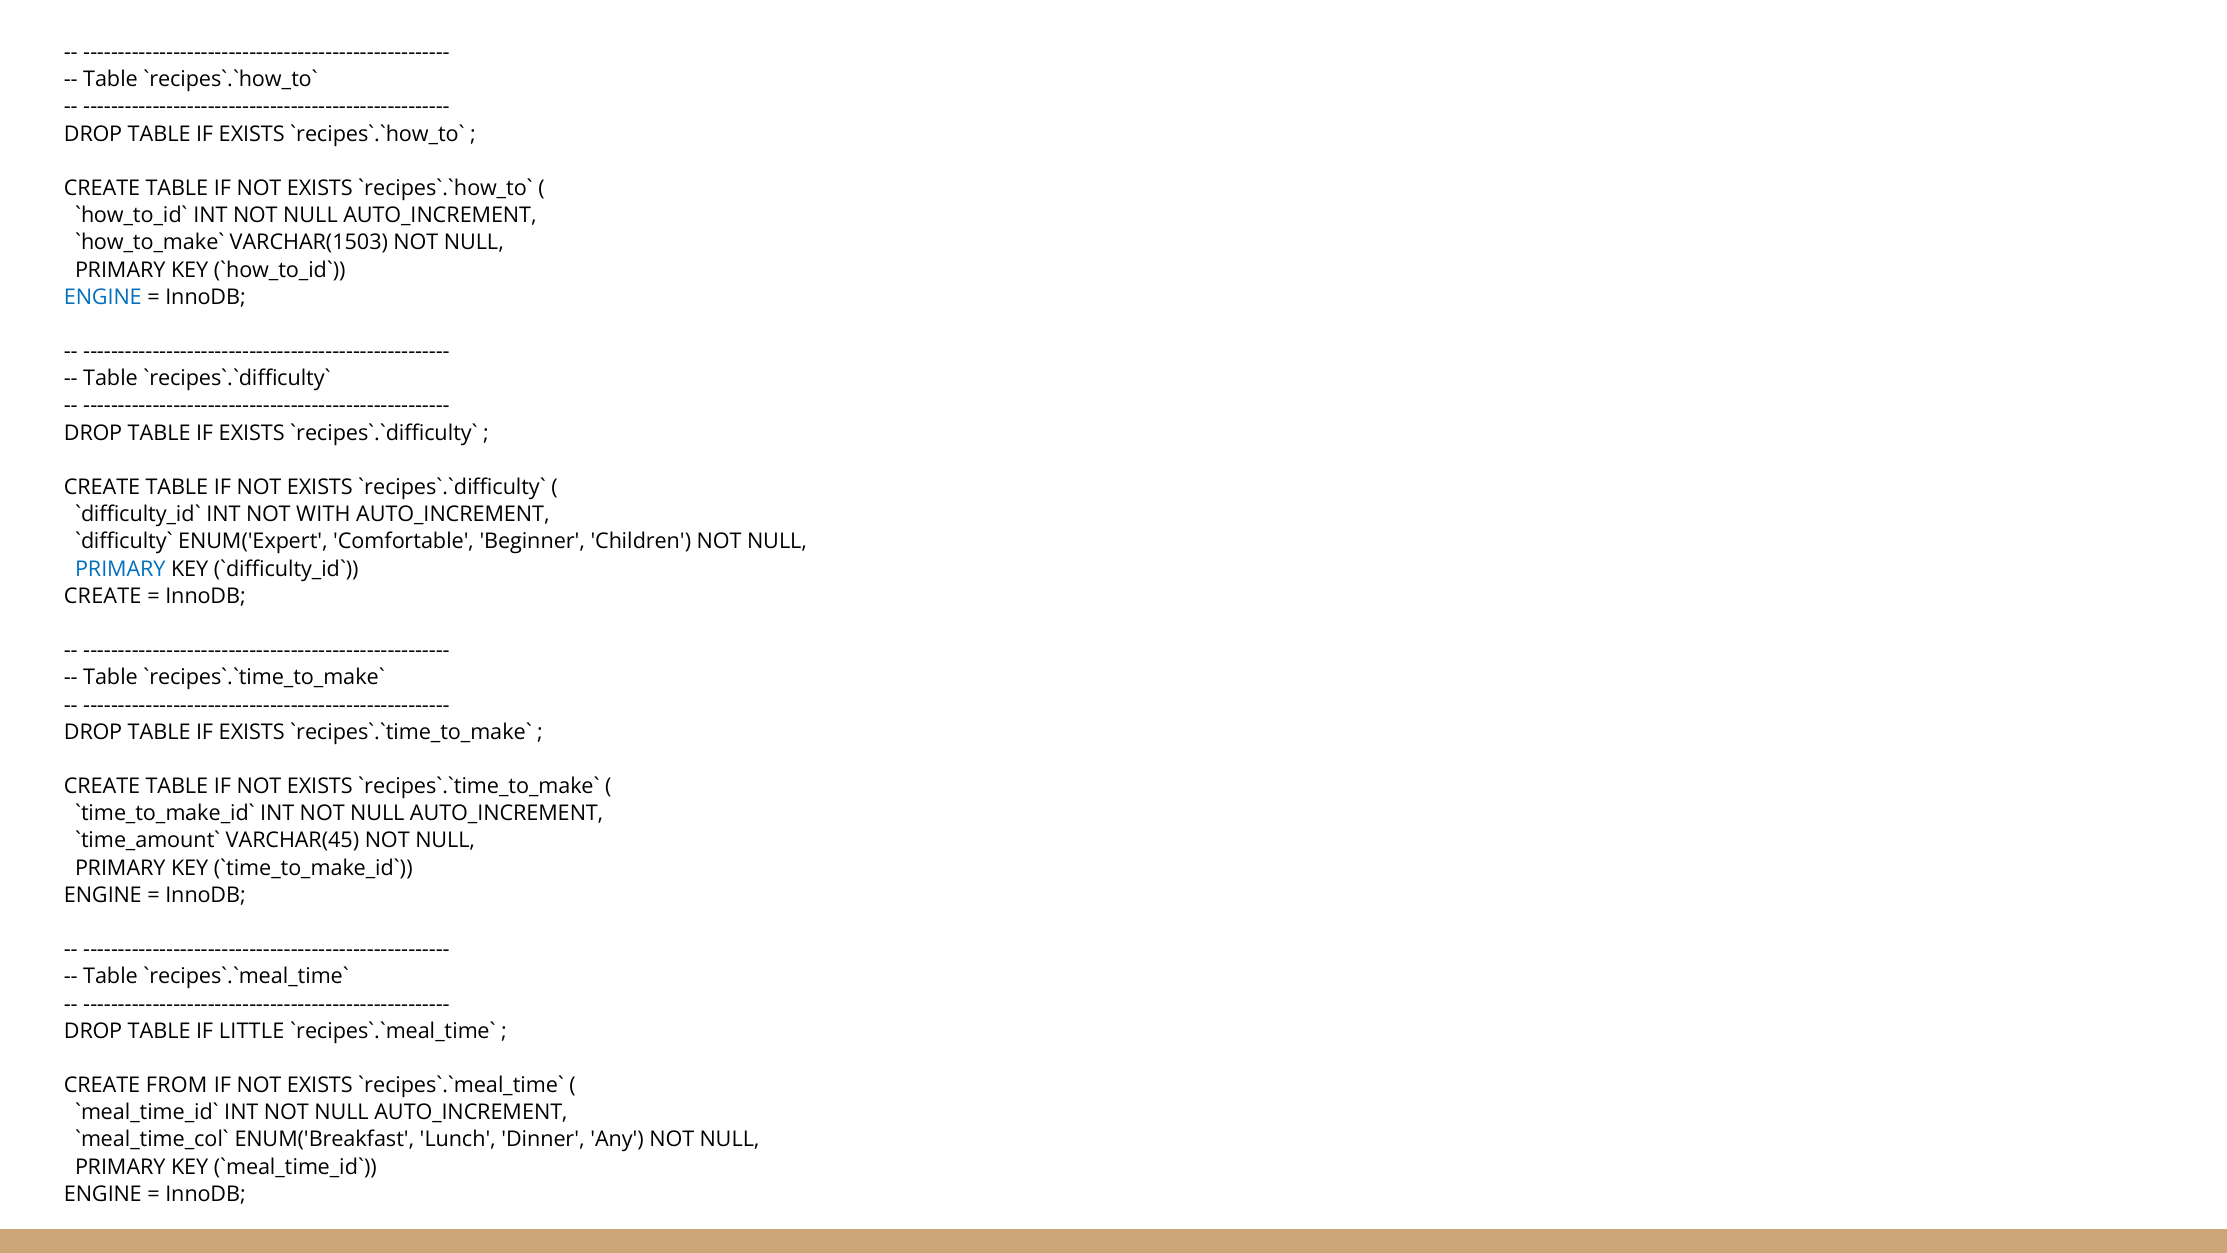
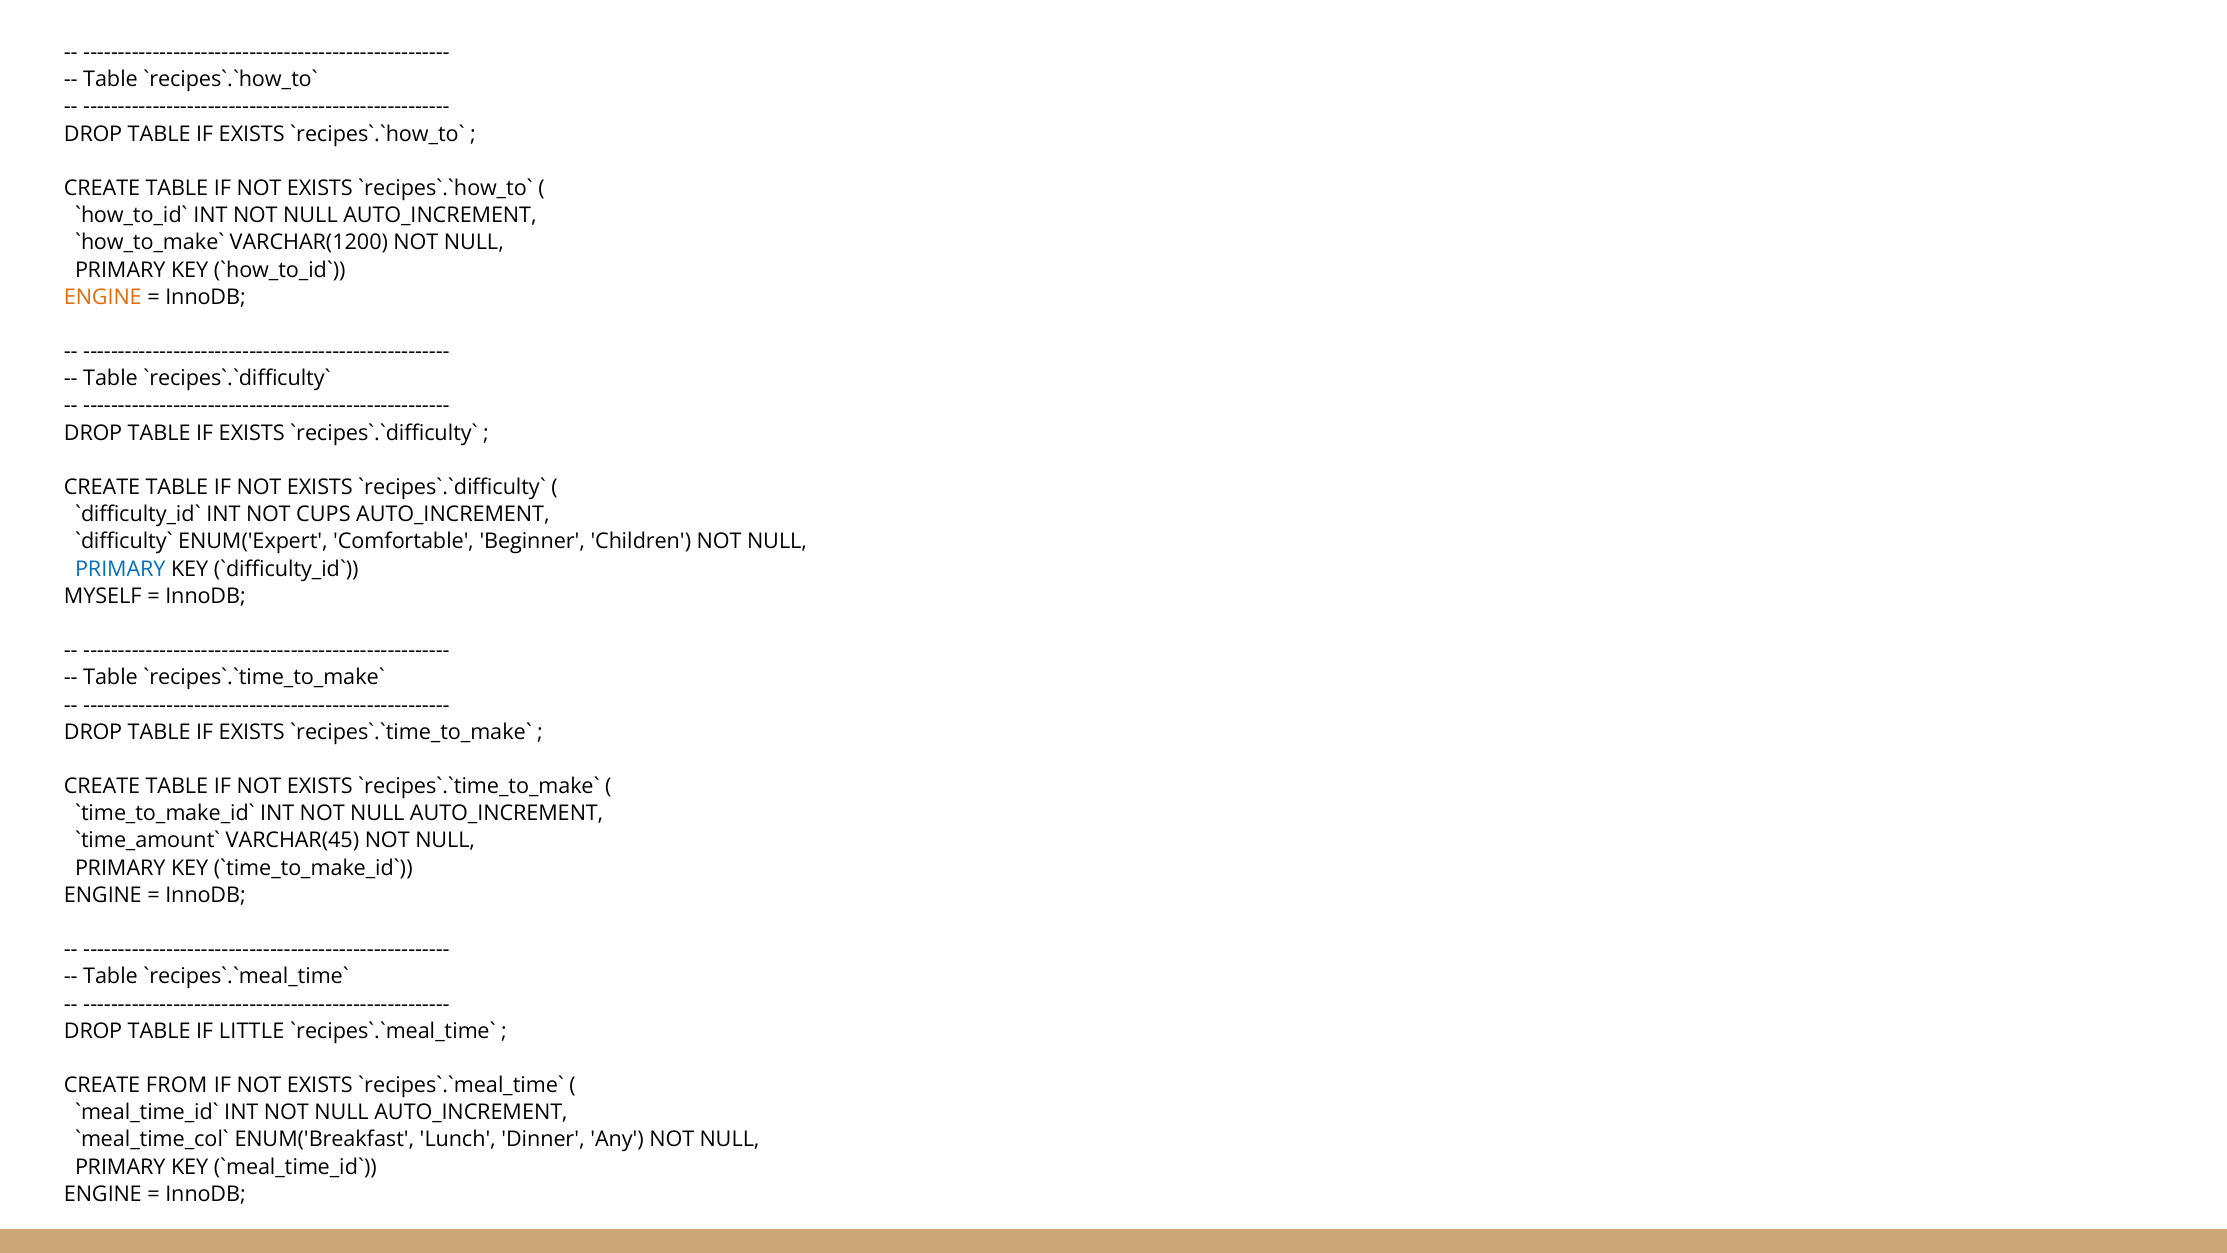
VARCHAR(1503: VARCHAR(1503 -> VARCHAR(1200 (309, 243)
ENGINE colour: blue -> orange (103, 297)
WITH: WITH -> CUPS (323, 514)
CREATE: CREATE -> MYSELF (103, 596)
